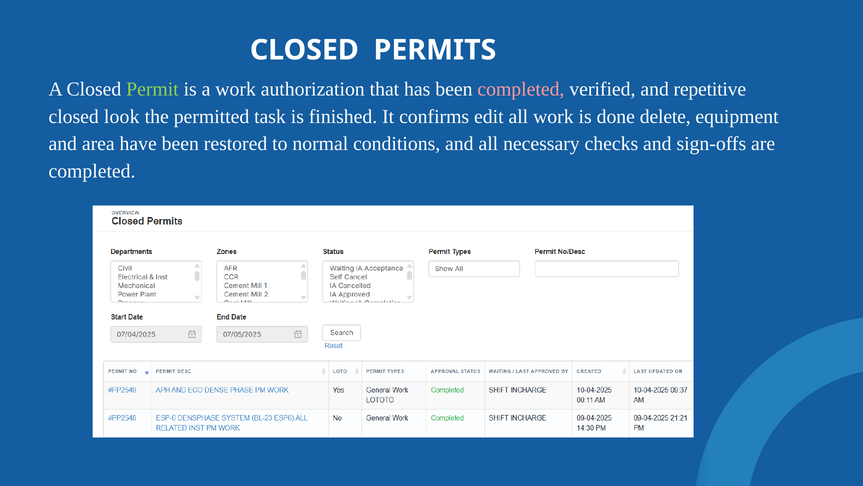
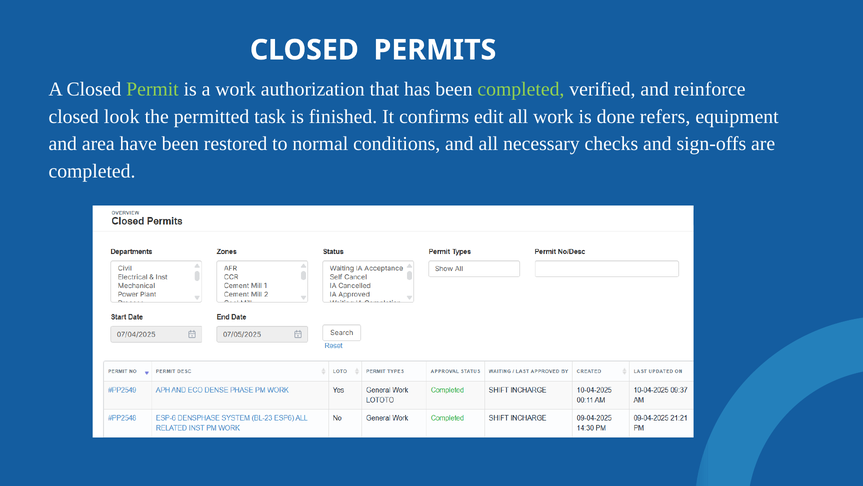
completed colour: pink -> light green (521, 89)
repetitive: repetitive -> reinforce (710, 89)
delete: delete -> refers (665, 117)
